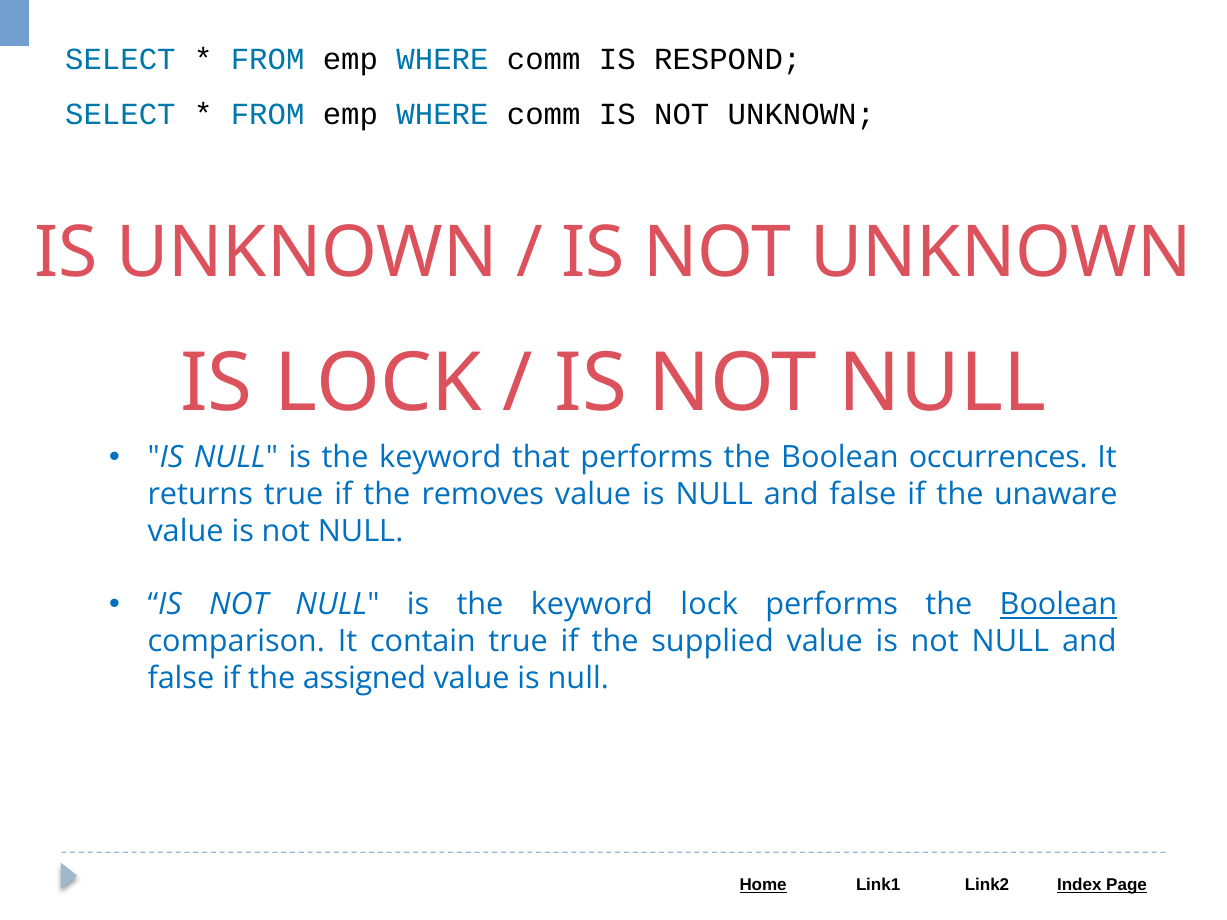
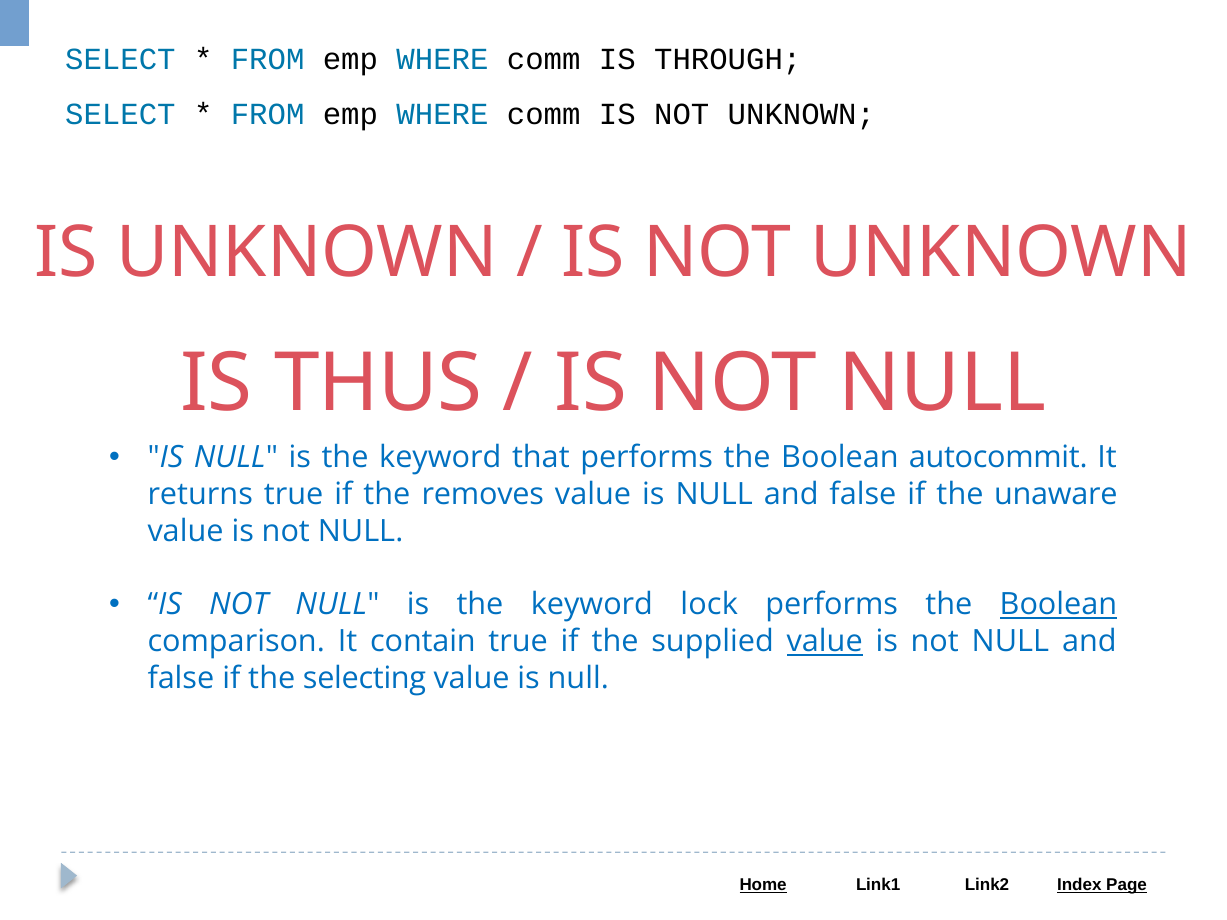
RESPOND: RESPOND -> THROUGH (728, 59)
IS LOCK: LOCK -> THUS (378, 384)
occurrences: occurrences -> autocommit (998, 458)
value underline: none -> present (825, 642)
assigned: assigned -> selecting (365, 679)
